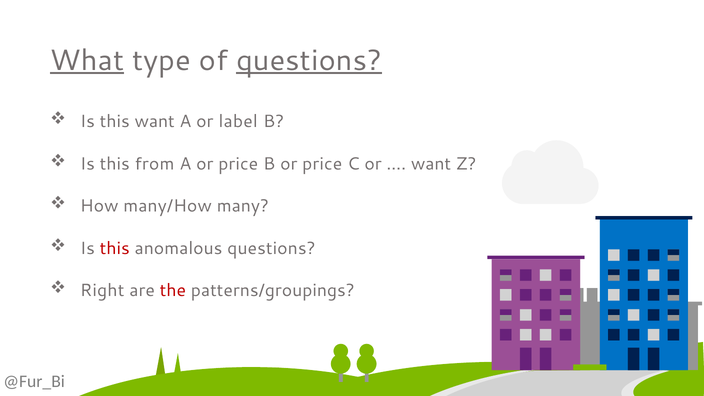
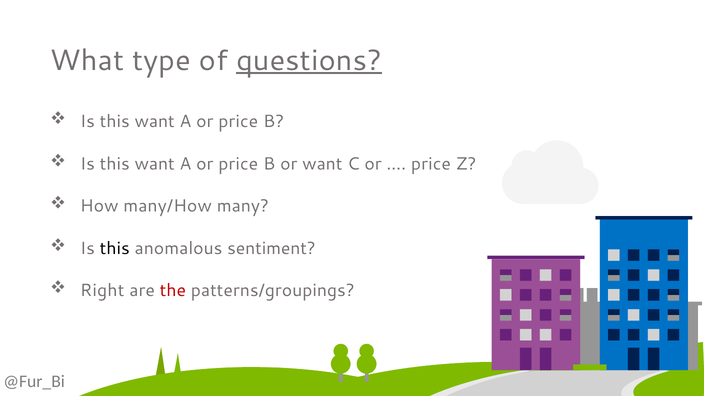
What underline: present -> none (87, 60)
label: label -> price (238, 121)
from: from -> want (155, 164)
B or price: price -> want (322, 164)
want: want -> price (431, 164)
this colour: red -> black (115, 248)
anomalous questions: questions -> sentiment (272, 248)
